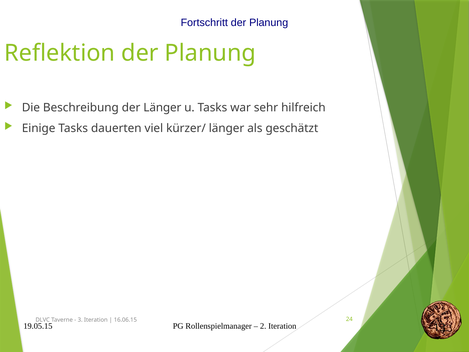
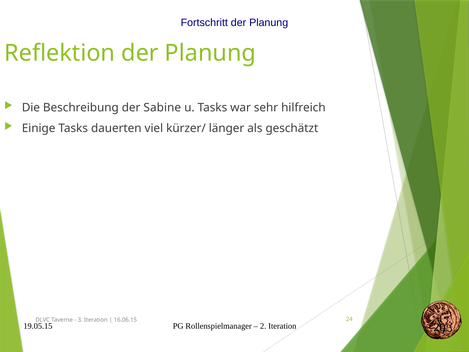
der Länger: Länger -> Sabine (162, 107)
13: 13 -> 20 (439, 328)
